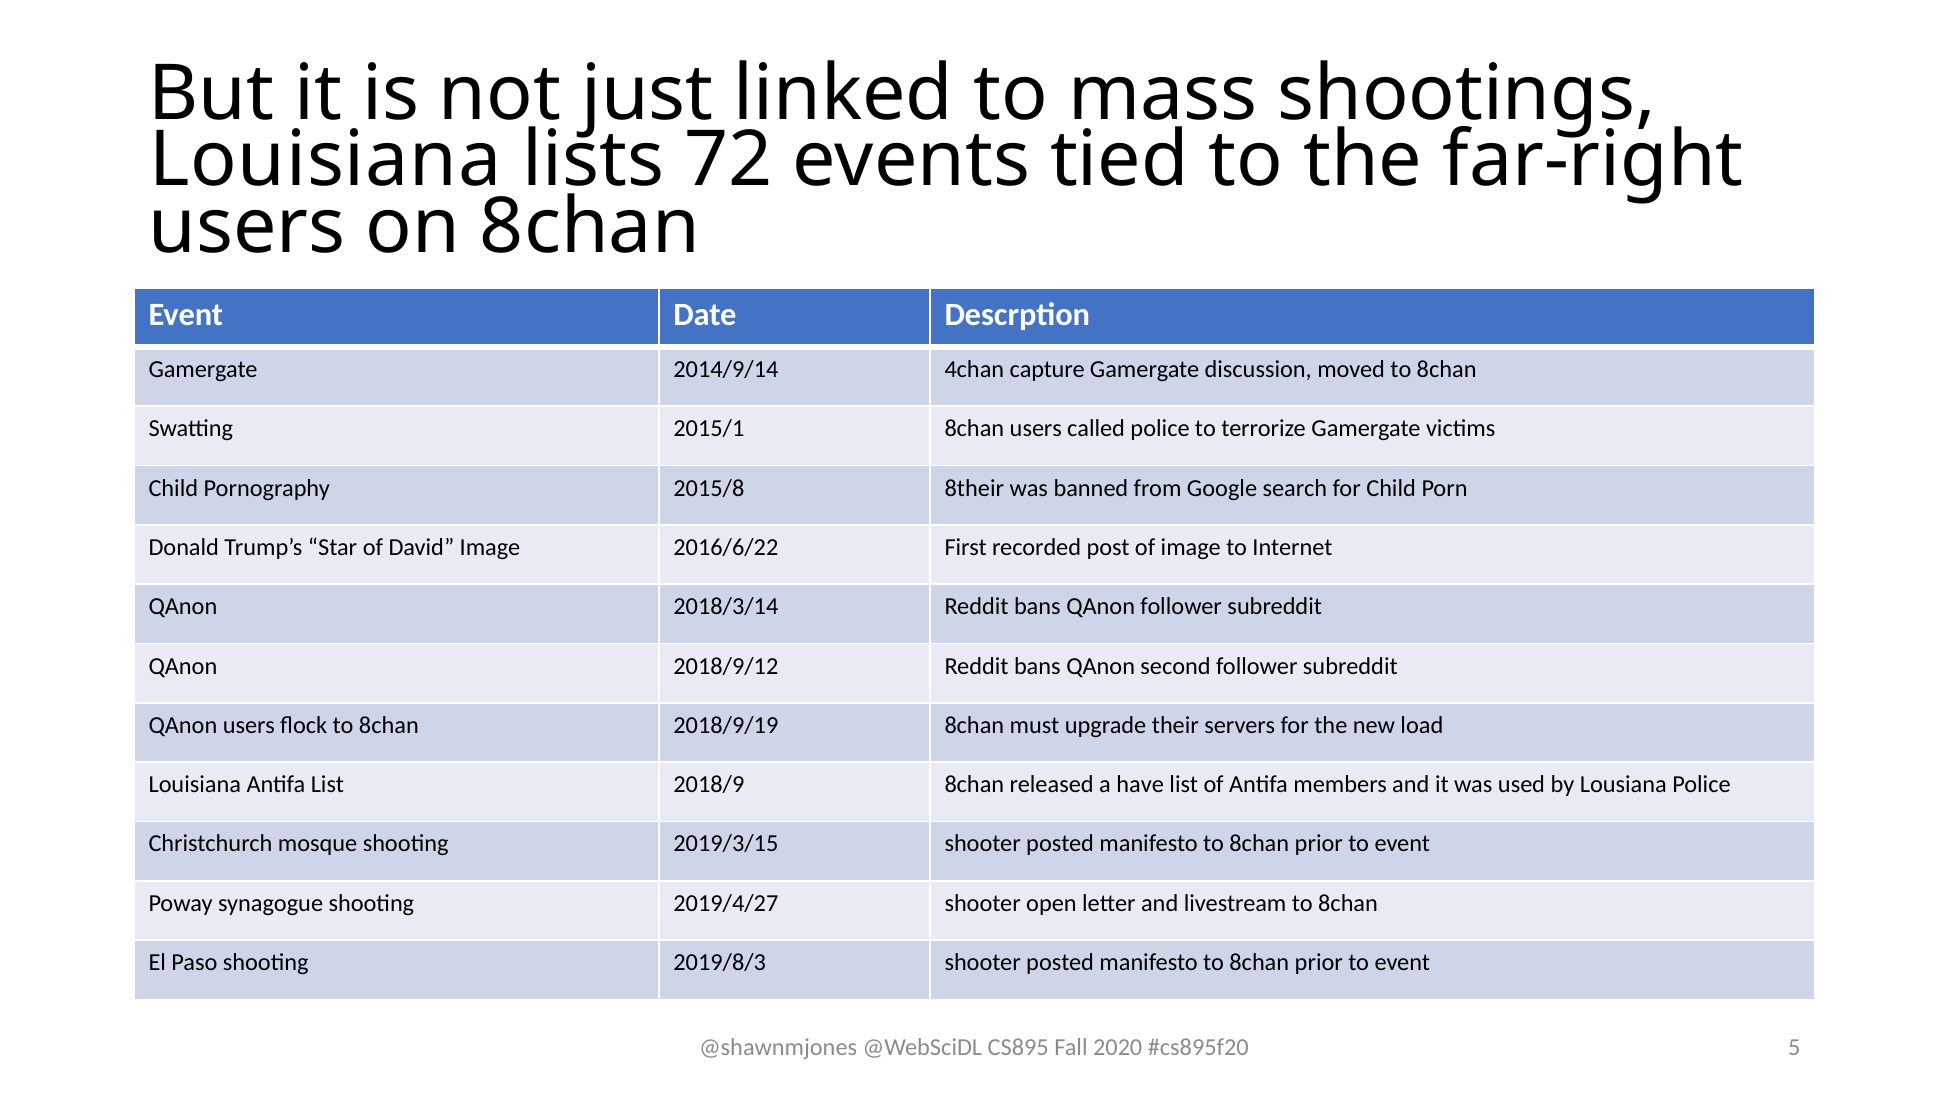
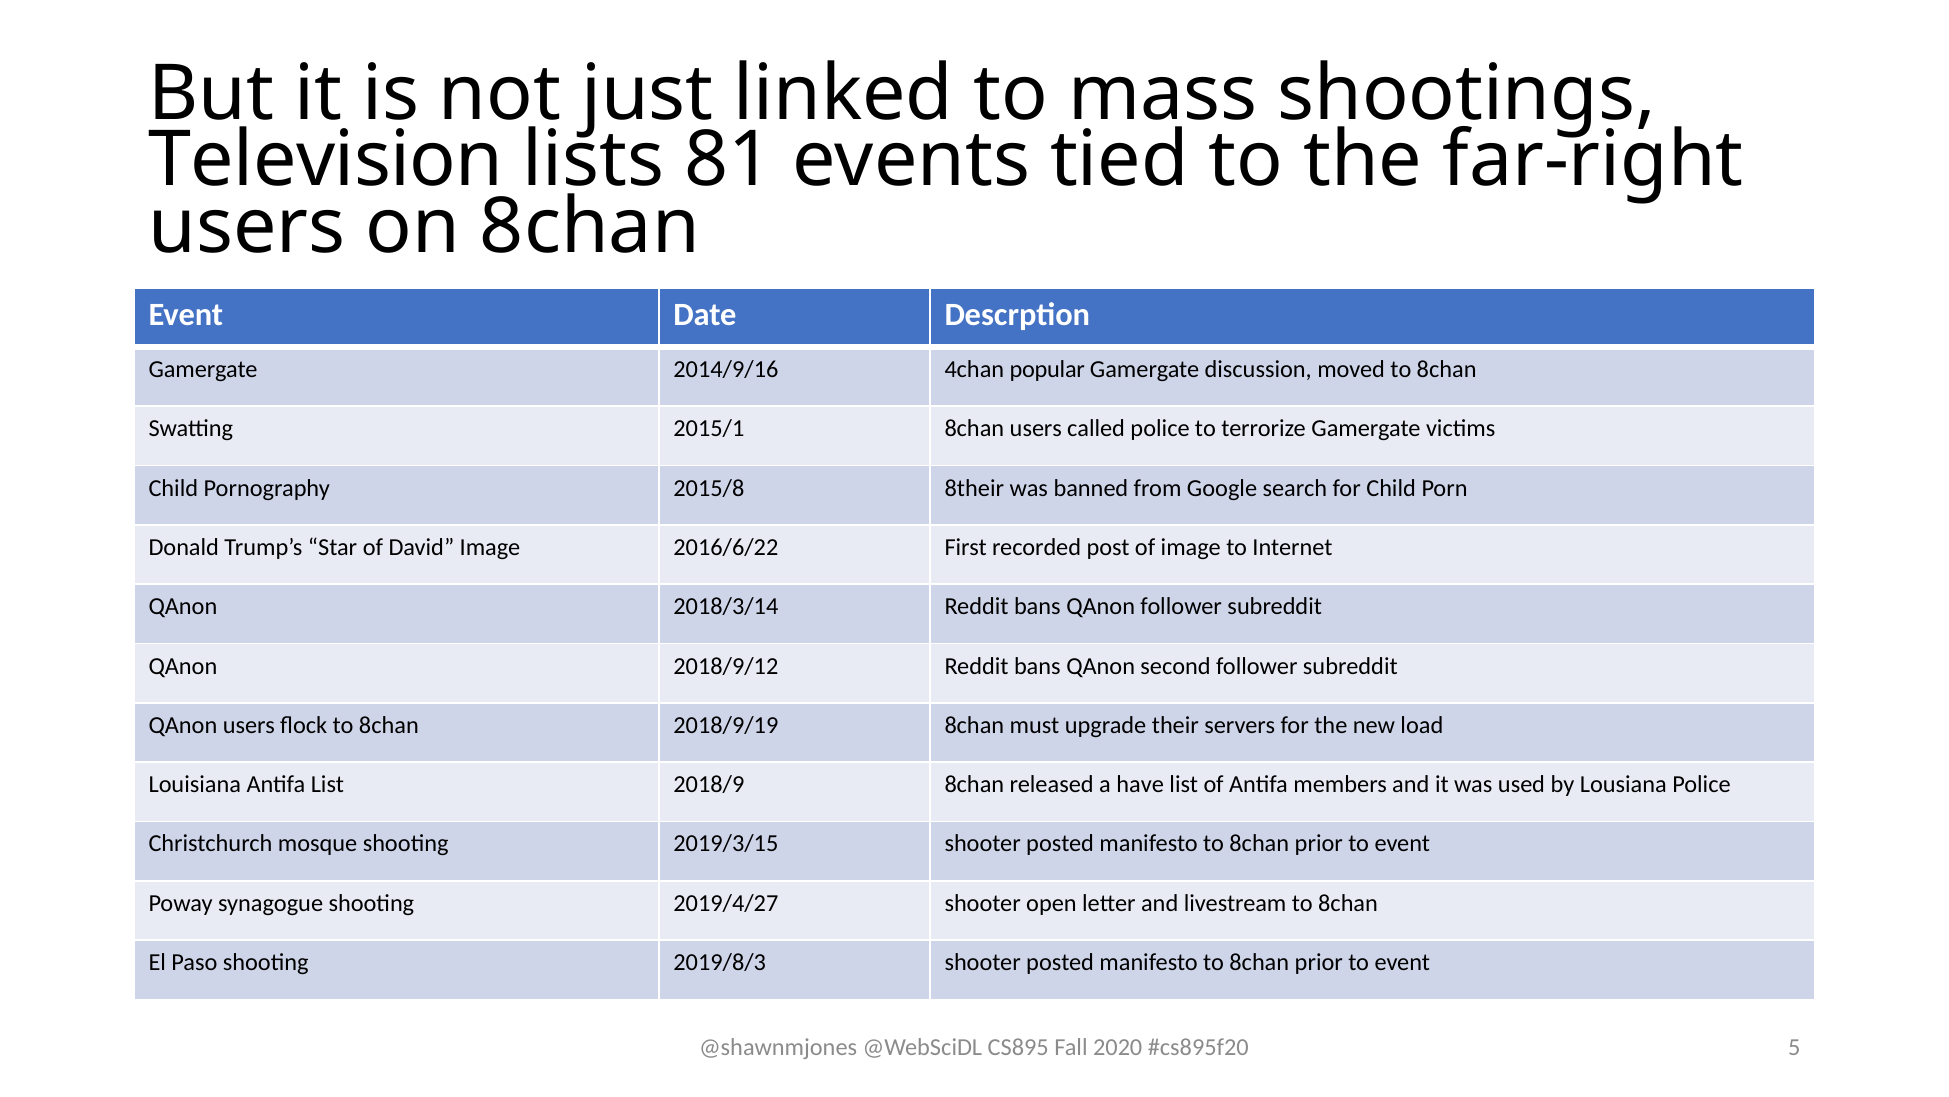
Louisiana: Louisiana -> Television (326, 160)
72: 72 -> 81 (729, 160)
2014/9/14: 2014/9/14 -> 2014/9/16 (726, 369)
capture: capture -> popular (1047, 369)
